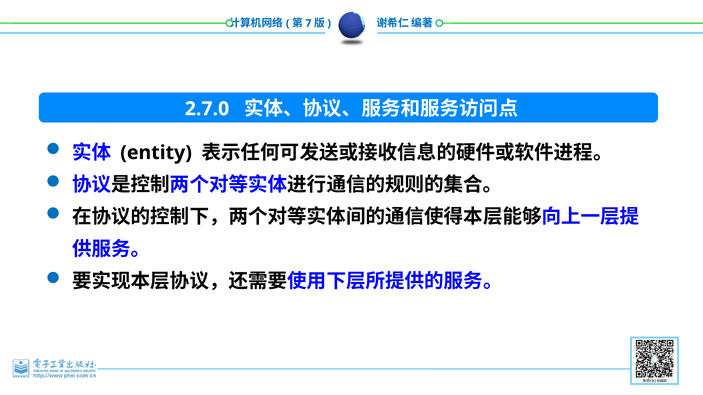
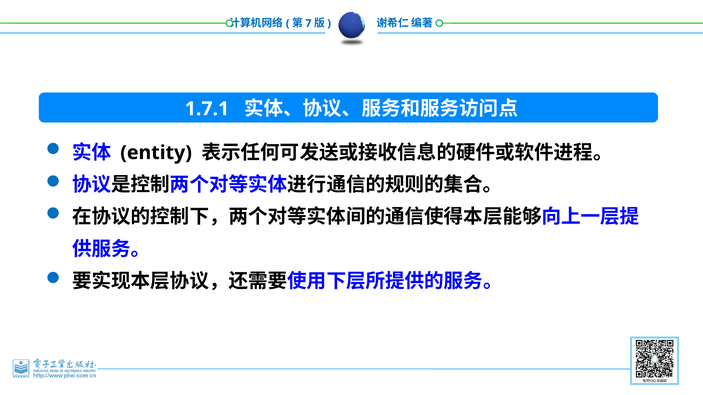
2.7.0: 2.7.0 -> 1.7.1 (207, 109)
